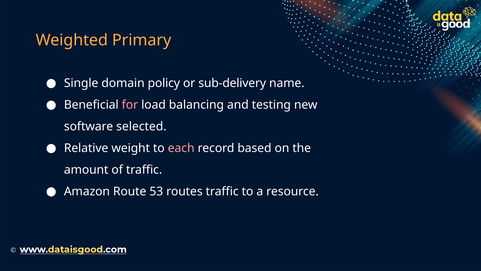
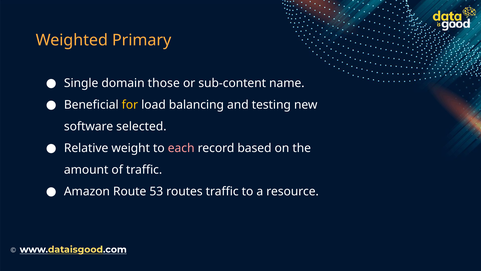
policy: policy -> those (164, 83)
sub-delivery: sub-delivery -> sub-content (232, 83)
for colour: pink -> yellow (130, 105)
